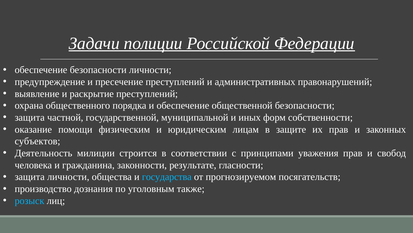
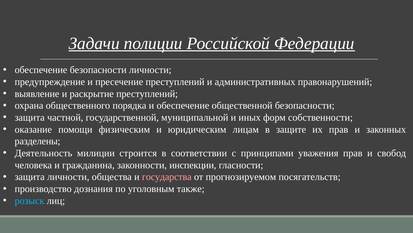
субъектов: субъектов -> разделены (38, 141)
результате: результате -> инспекции (193, 165)
государства colour: light blue -> pink (167, 177)
